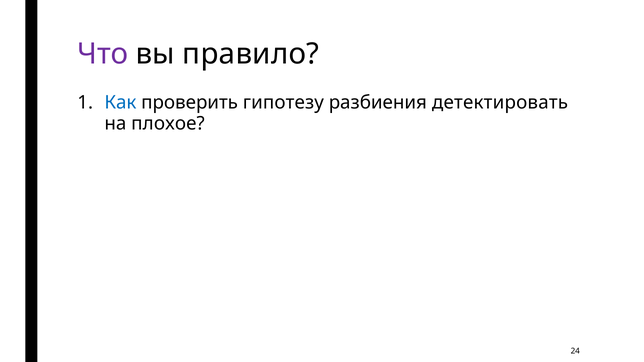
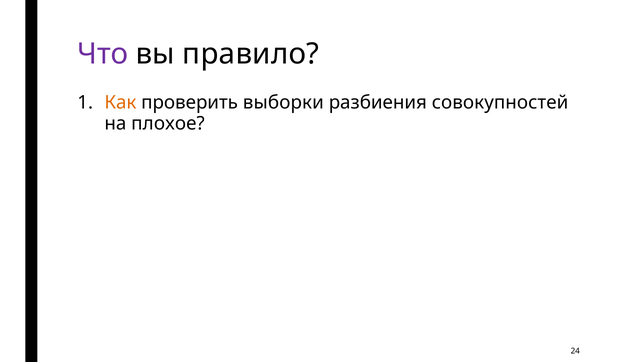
Как colour: blue -> orange (120, 102)
гипотезу: гипотезу -> выборки (283, 102)
детектировать: детектировать -> совокупностей (500, 102)
